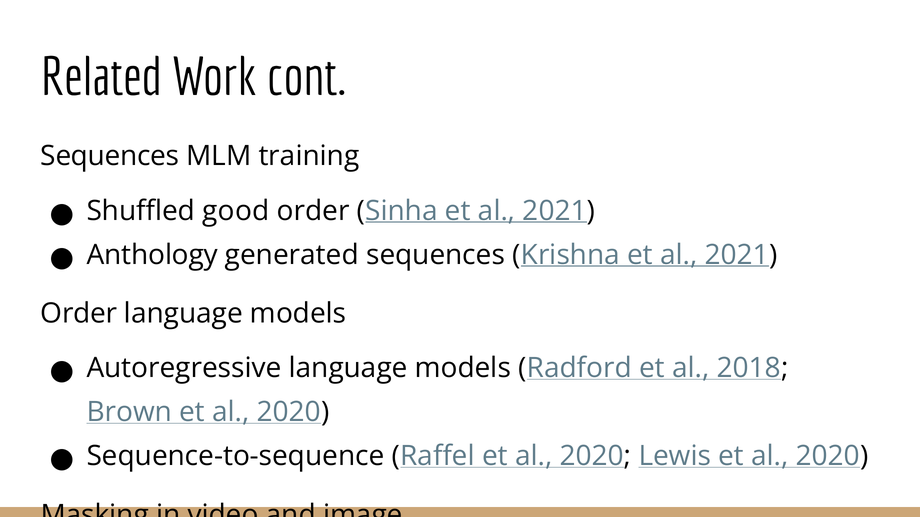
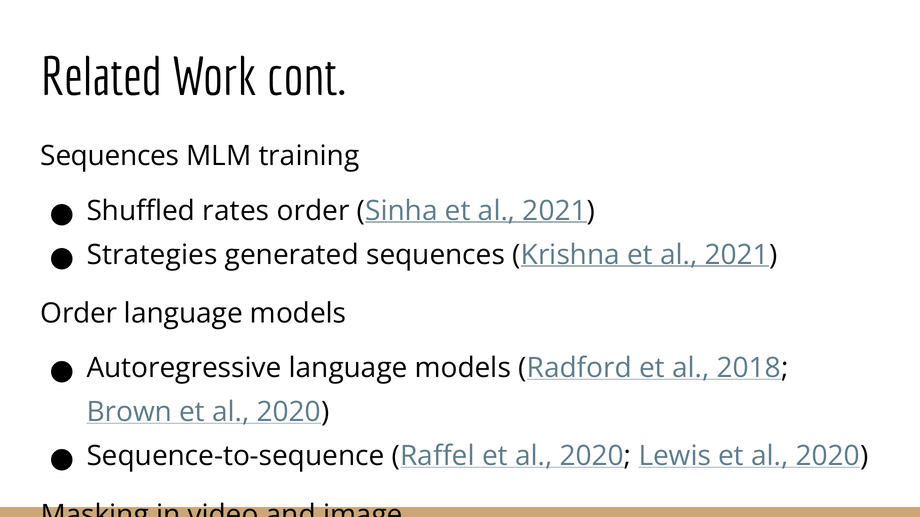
good: good -> rates (236, 211)
Anthology: Anthology -> Strategies (152, 255)
